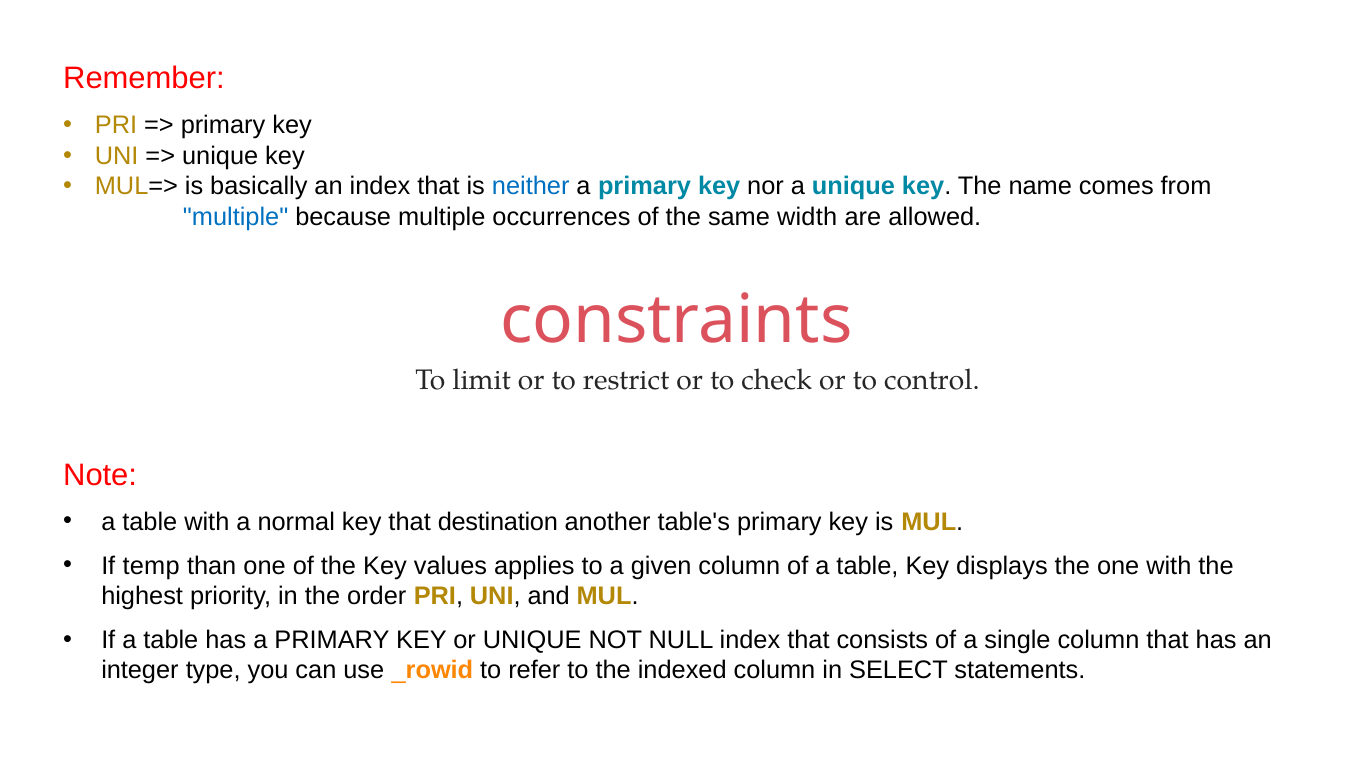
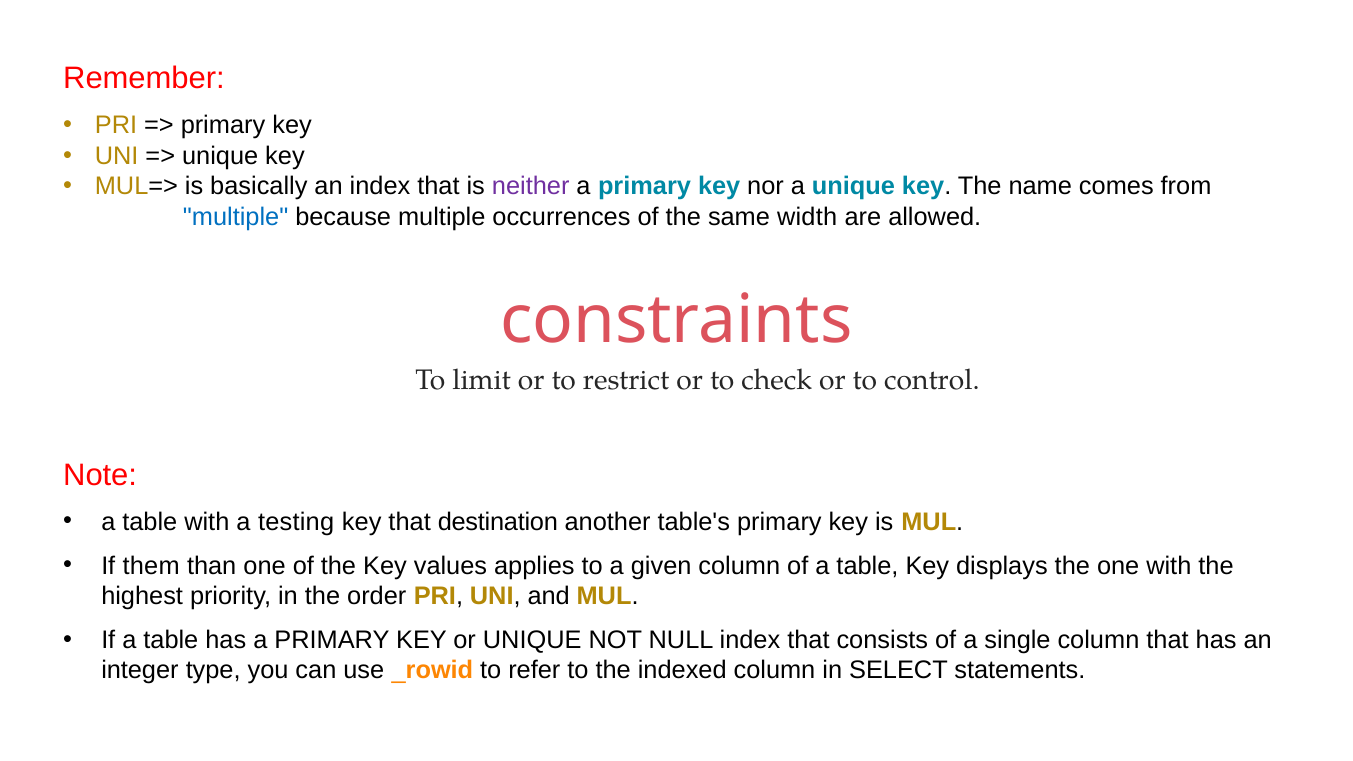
neither colour: blue -> purple (531, 186)
normal: normal -> testing (296, 522)
temp: temp -> them (151, 566)
